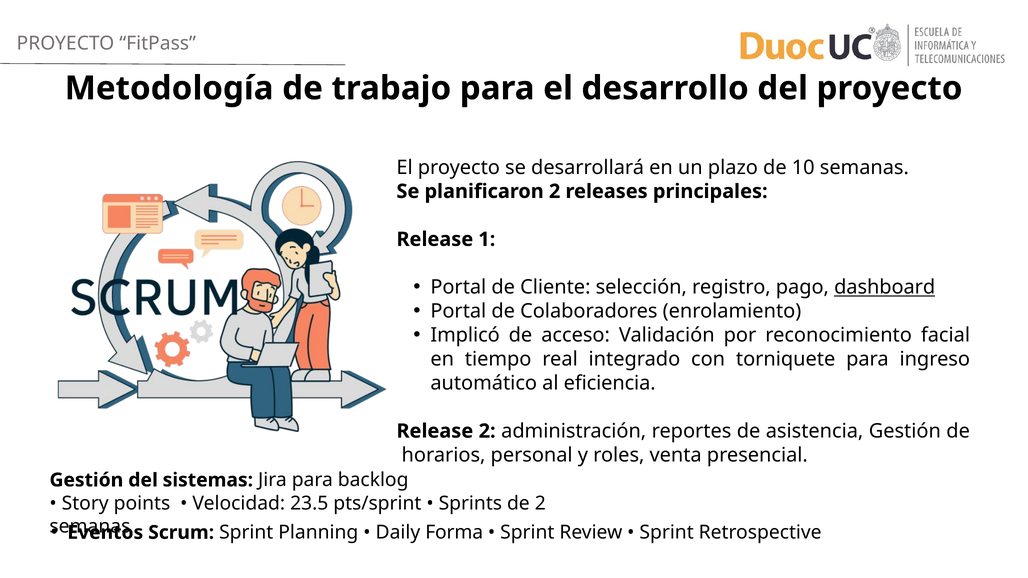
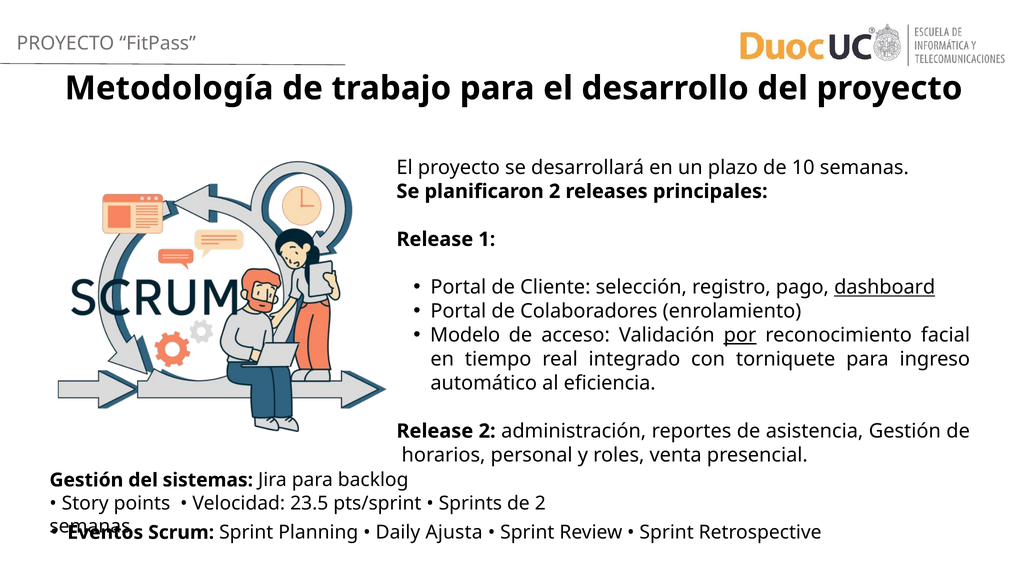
Implicó: Implicó -> Modelo (465, 335)
por underline: none -> present (740, 335)
Forma: Forma -> Ajusta (454, 533)
